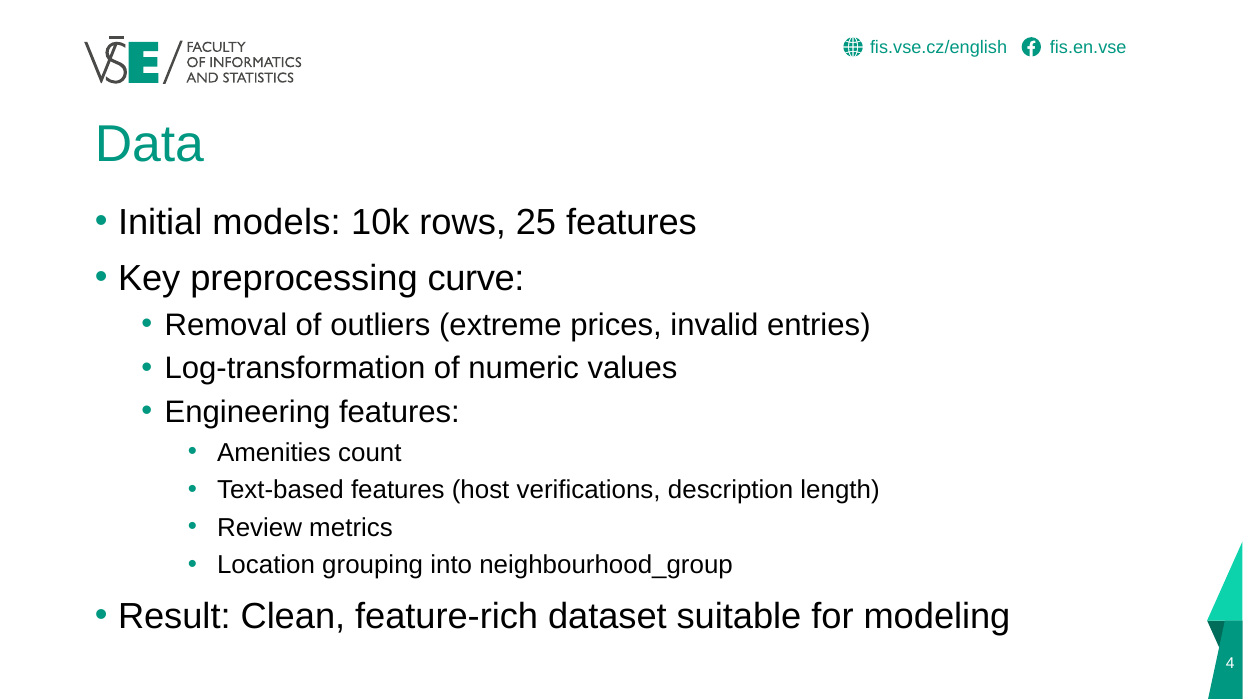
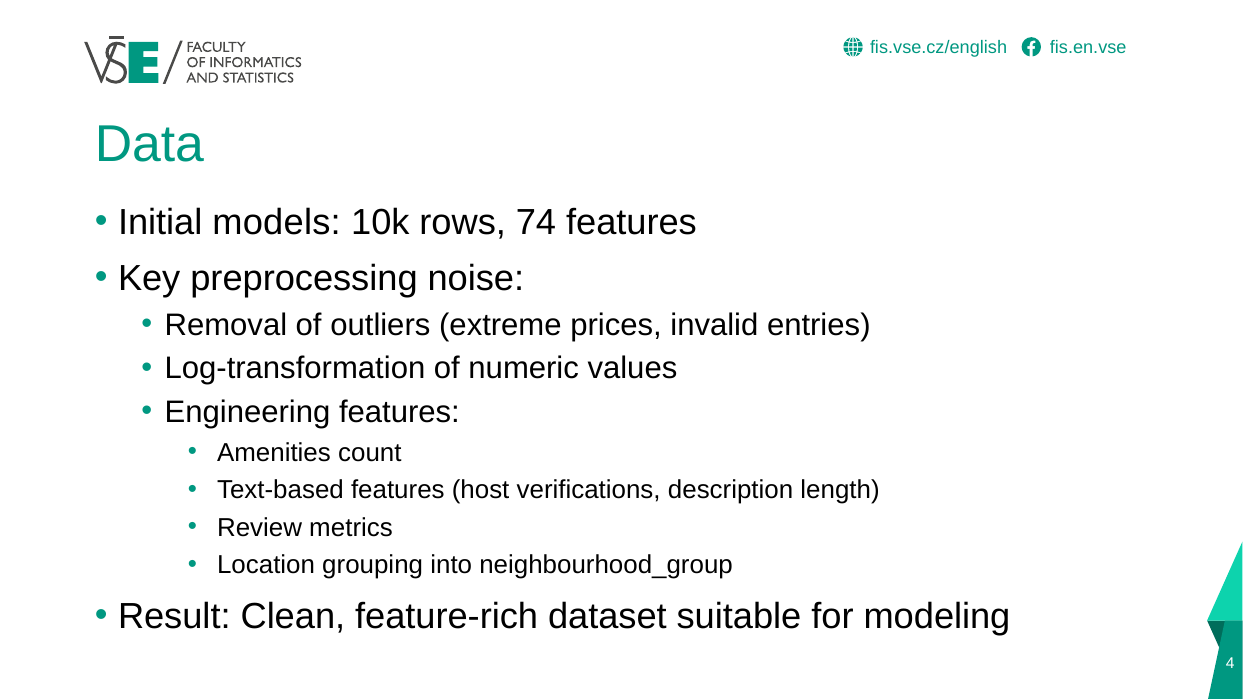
25: 25 -> 74 (536, 222)
curve: curve -> noise (476, 278)
